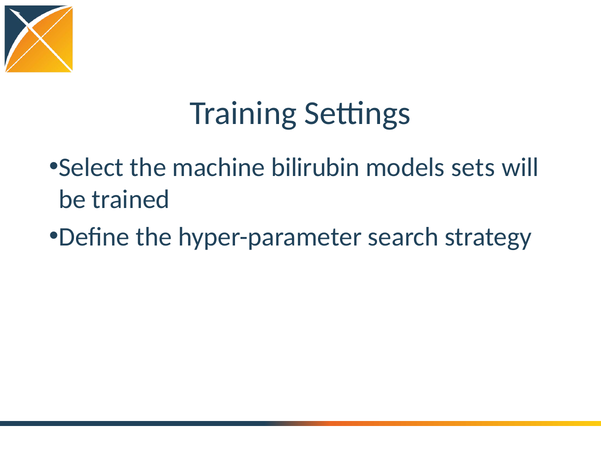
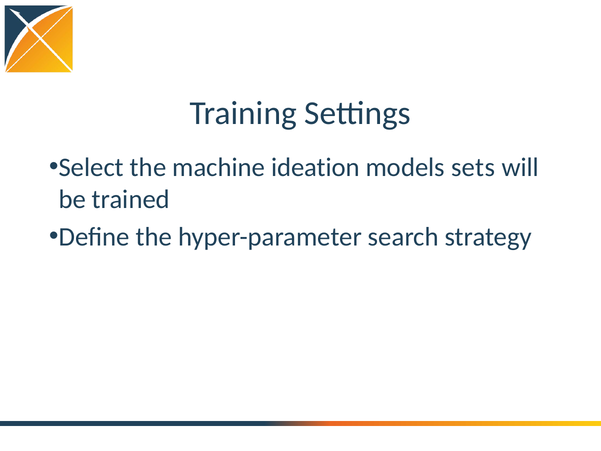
bilirubin: bilirubin -> ideation (315, 167)
